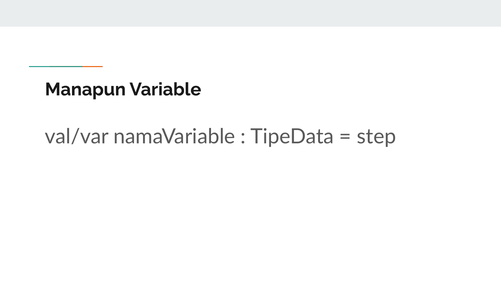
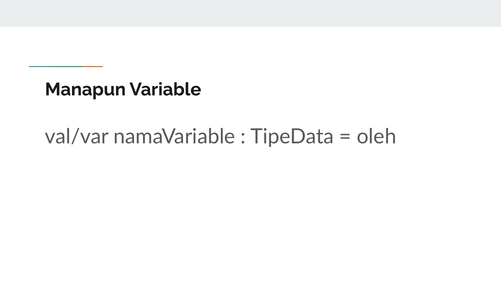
step: step -> oleh (377, 137)
